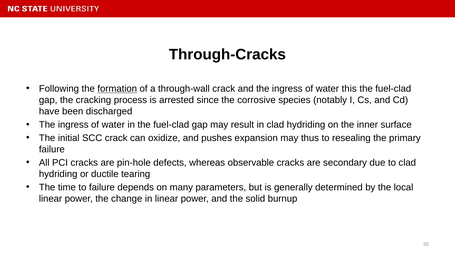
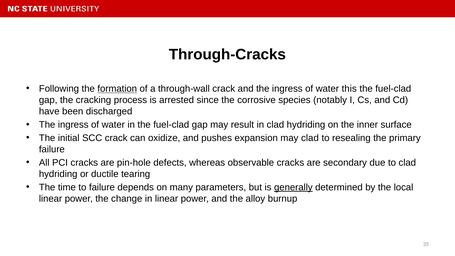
may thus: thus -> clad (310, 138)
generally underline: none -> present (293, 187)
solid: solid -> alloy (255, 199)
